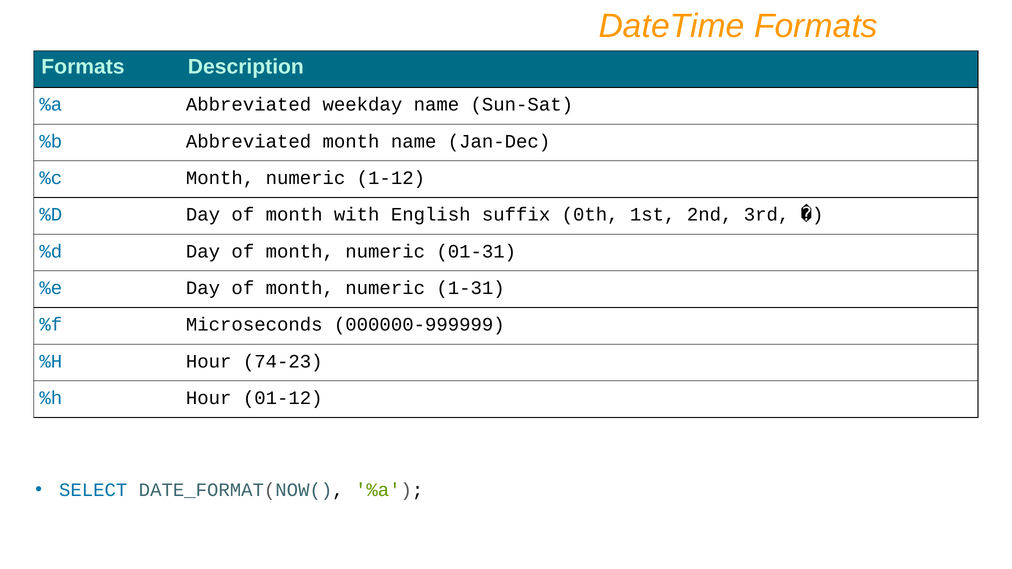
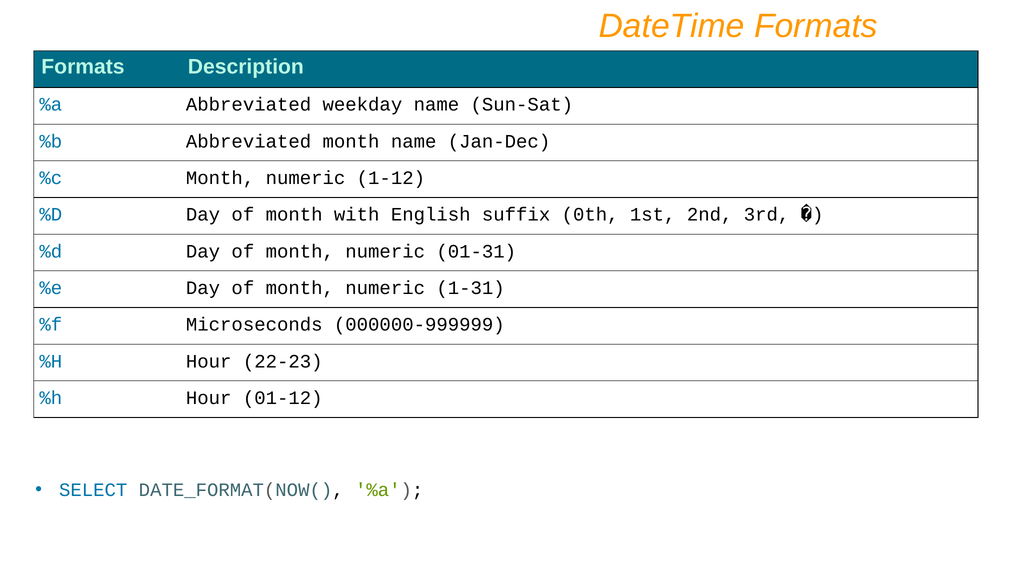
74-23: 74-23 -> 22-23 (283, 361)
